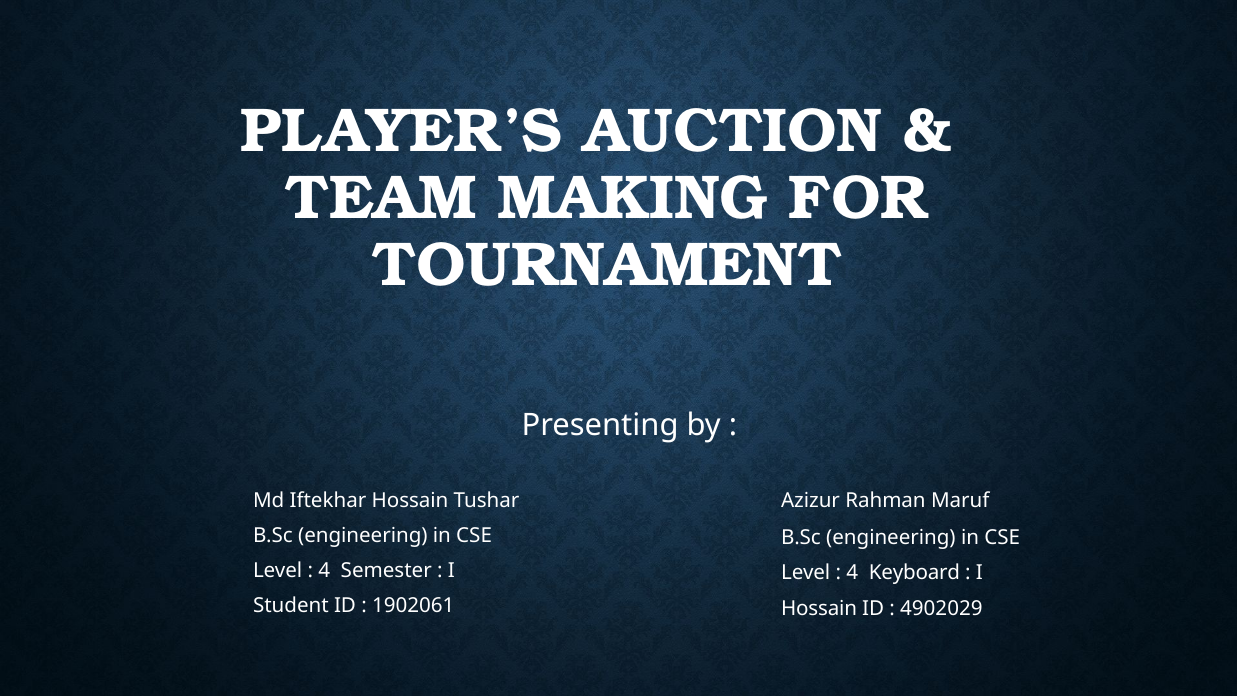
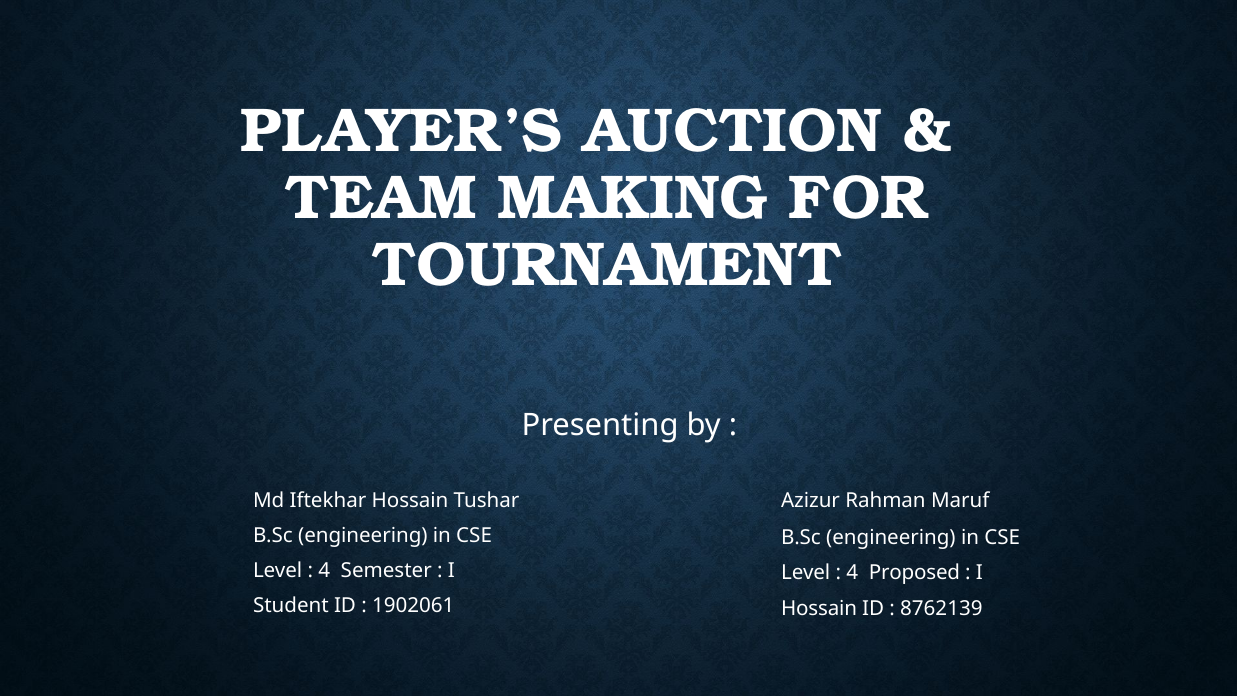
Keyboard: Keyboard -> Proposed (914, 573)
4902029: 4902029 -> 8762139 (941, 608)
